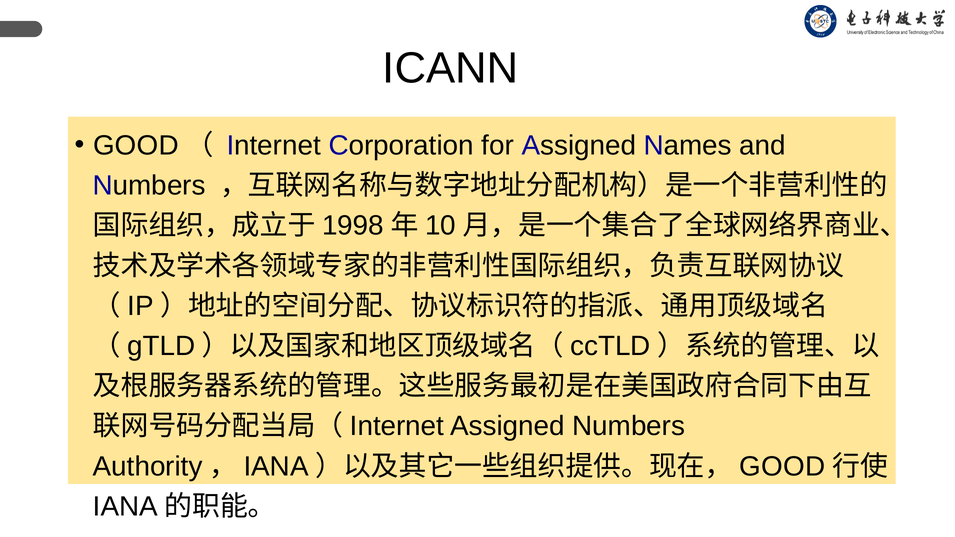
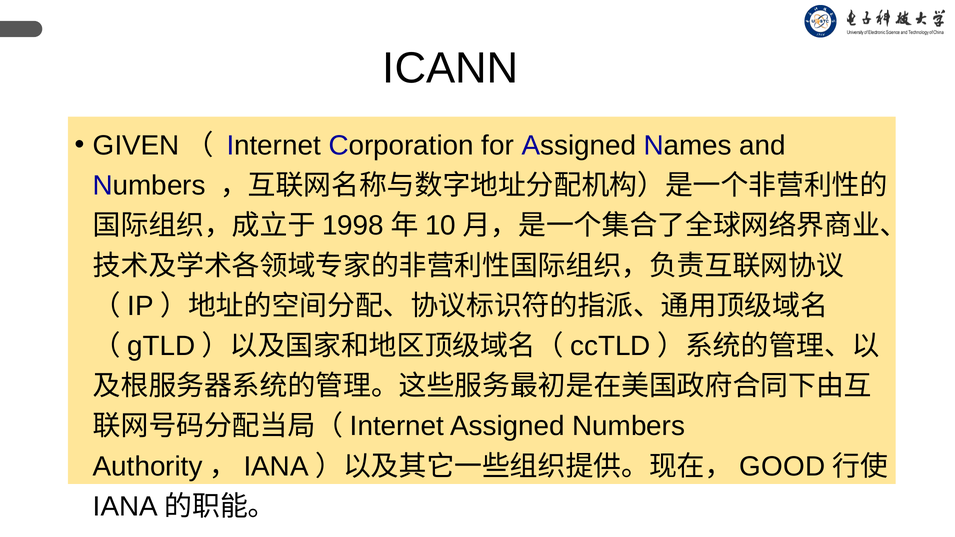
GOOD: GOOD -> GIVEN (136, 146)
